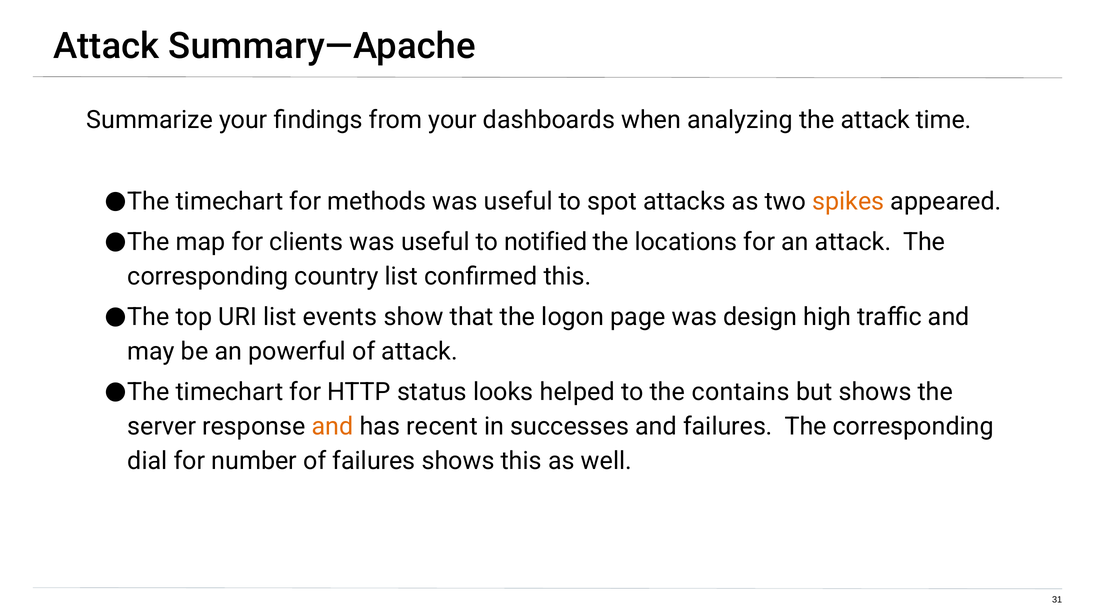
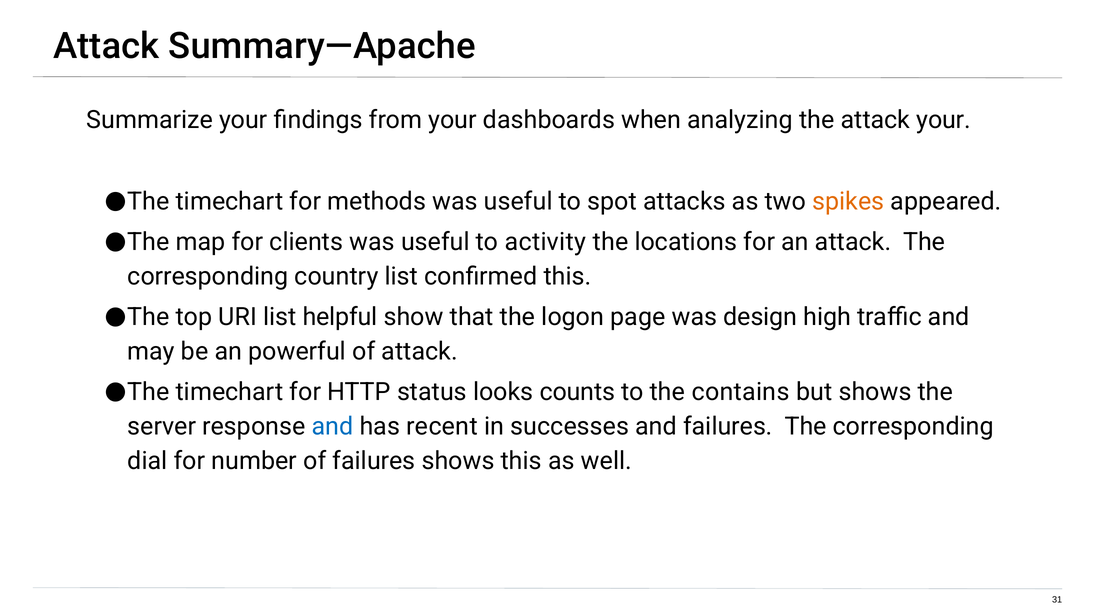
attack time: time -> your (944, 120)
notified: notified -> activity (545, 242)
events: events -> helpful (340, 317)
helped: helped -> counts (577, 392)
and colour: orange -> blue (333, 427)
